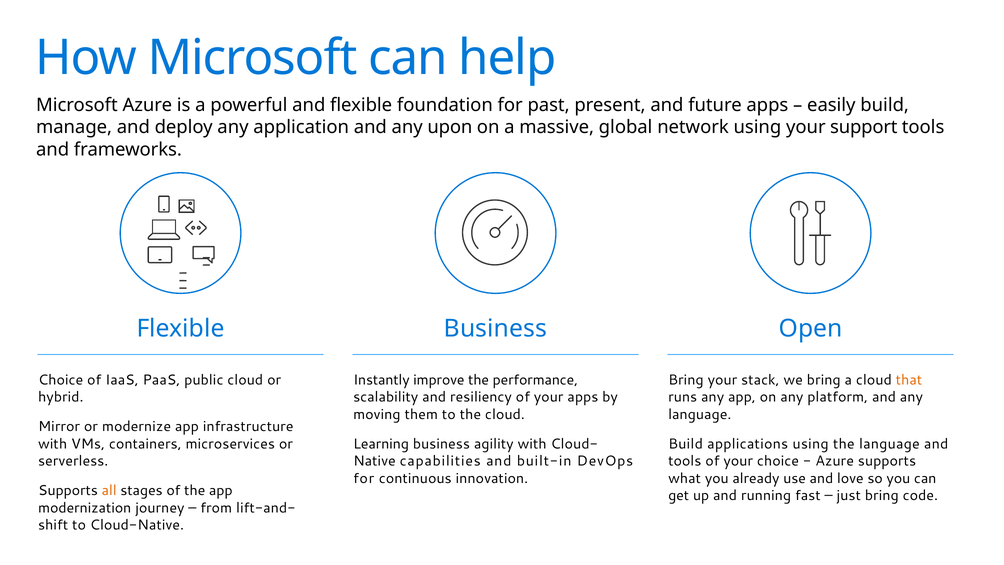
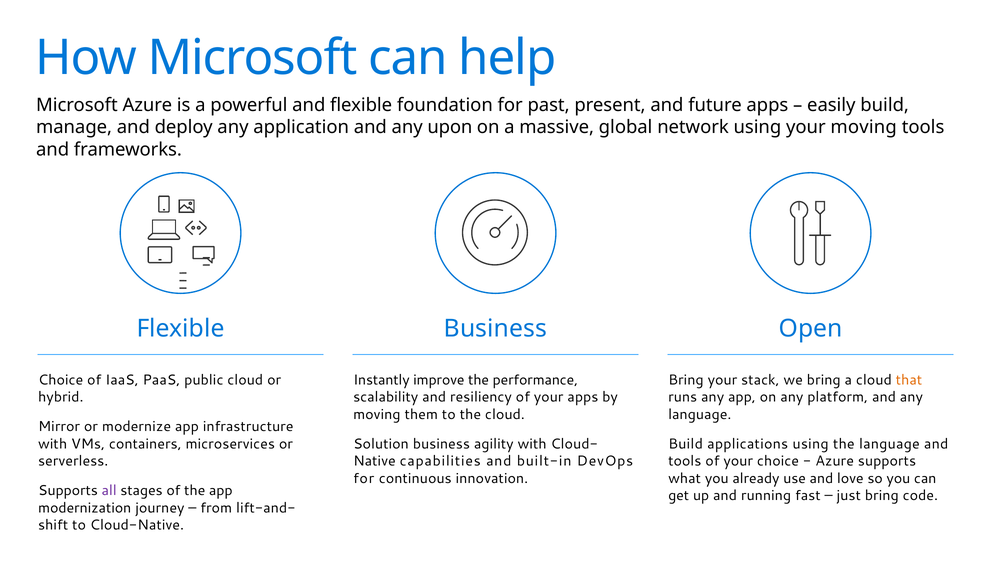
your support: support -> moving (864, 127)
Learning: Learning -> Solution (381, 444)
all colour: orange -> purple (109, 490)
